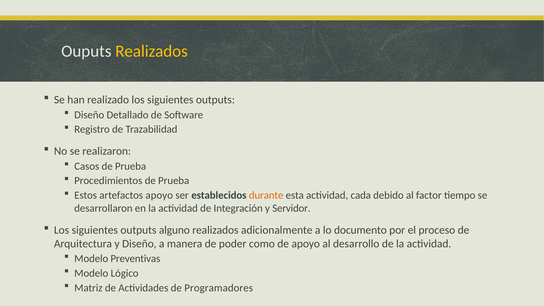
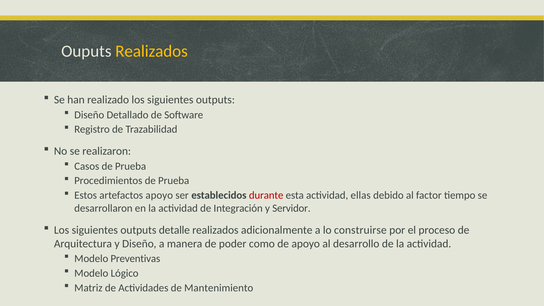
durante colour: orange -> red (266, 195)
cada: cada -> ellas (361, 195)
alguno: alguno -> detalle (174, 230)
documento: documento -> construirse (360, 230)
Programadores: Programadores -> Mantenimiento (219, 288)
